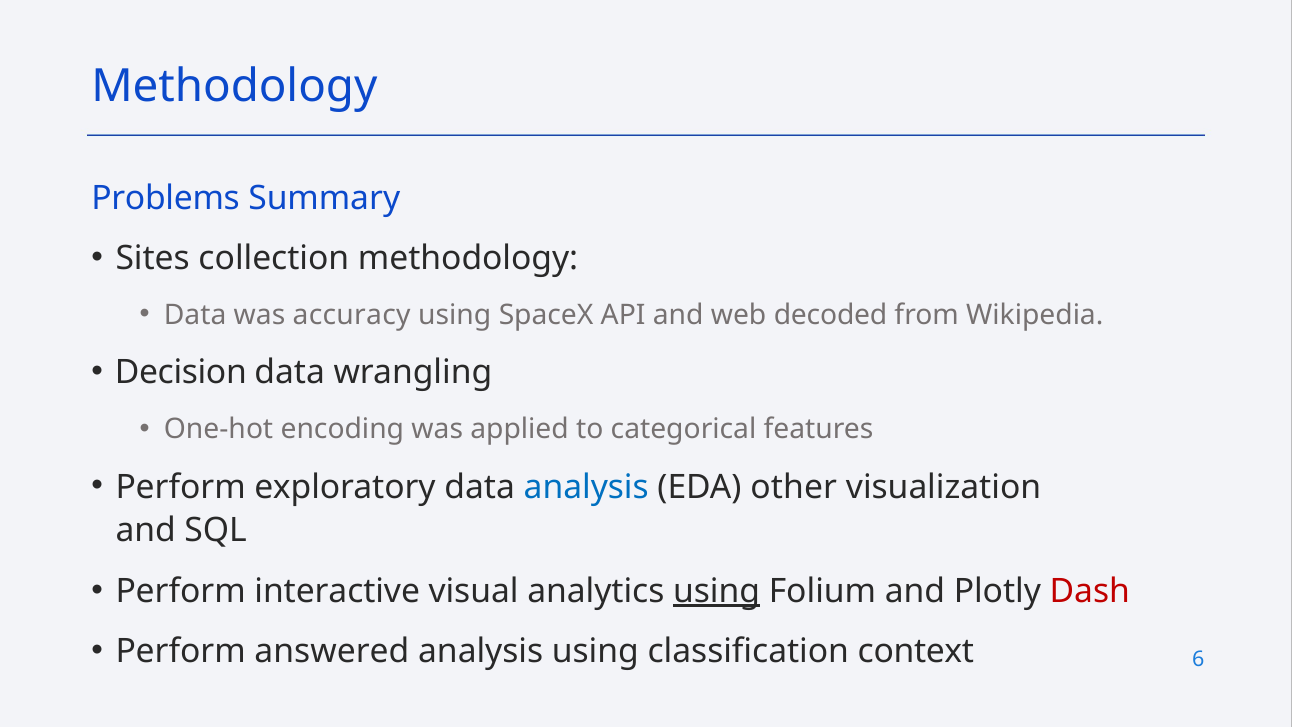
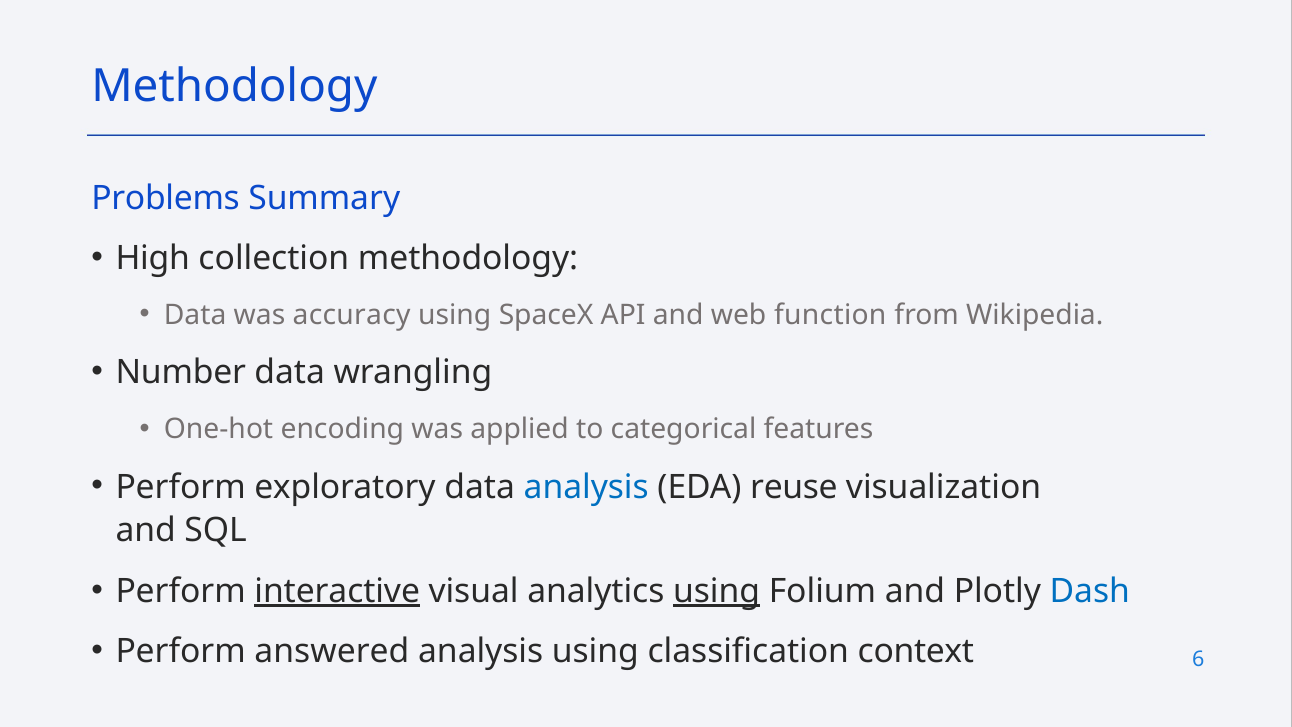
Sites: Sites -> High (153, 259)
decoded: decoded -> function (830, 315)
Decision: Decision -> Number (181, 373)
other: other -> reuse (794, 487)
interactive underline: none -> present (337, 591)
Dash colour: red -> blue (1090, 591)
